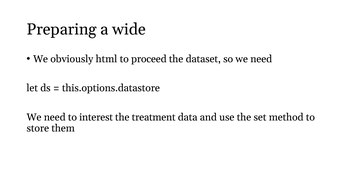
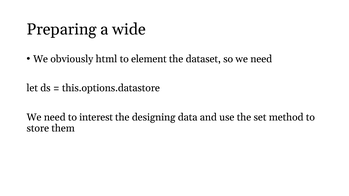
proceed: proceed -> element (149, 59)
treatment: treatment -> designing (154, 118)
